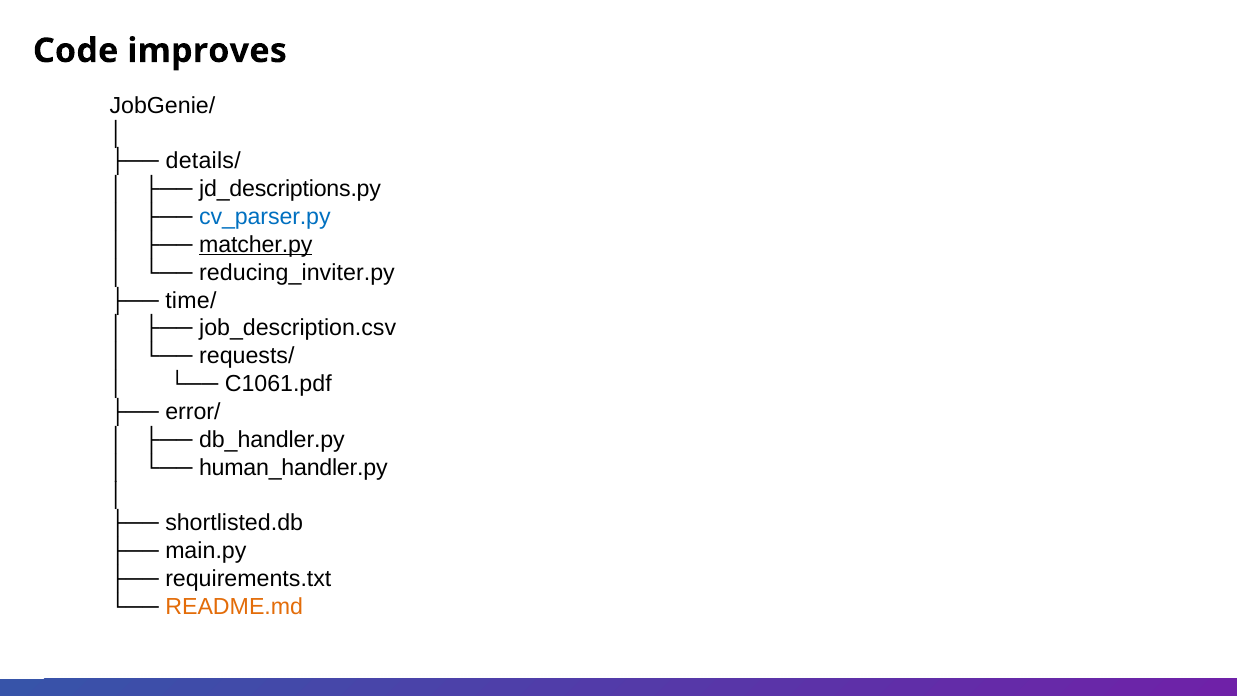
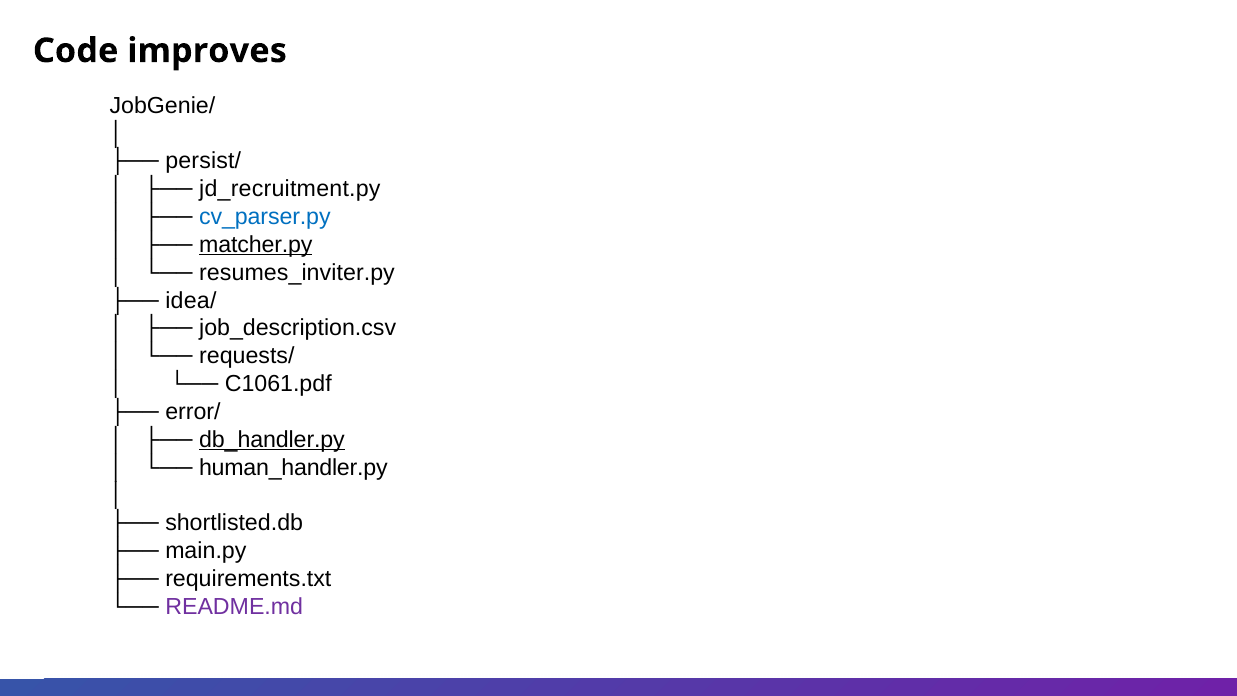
details/: details/ -> persist/ (203, 161)
jd_descriptions.py: jd_descriptions.py -> jd_recruitment.py (290, 189)
reducing_inviter.py: reducing_inviter.py -> resumes_inviter.py (297, 273)
time/: time/ -> idea/ (191, 300)
db_handler.py underline: none -> present (272, 440)
README.md colour: orange -> purple (234, 607)
